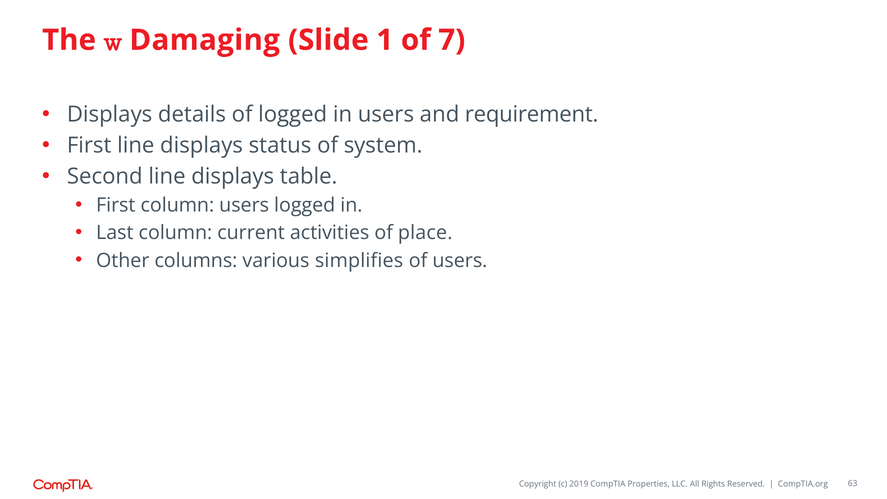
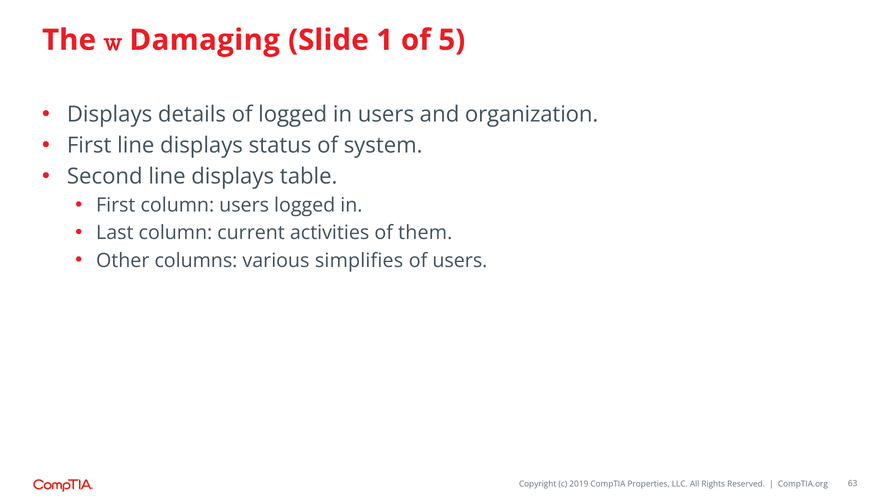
7: 7 -> 5 (452, 40)
requirement: requirement -> organization (532, 114)
place: place -> them (425, 233)
